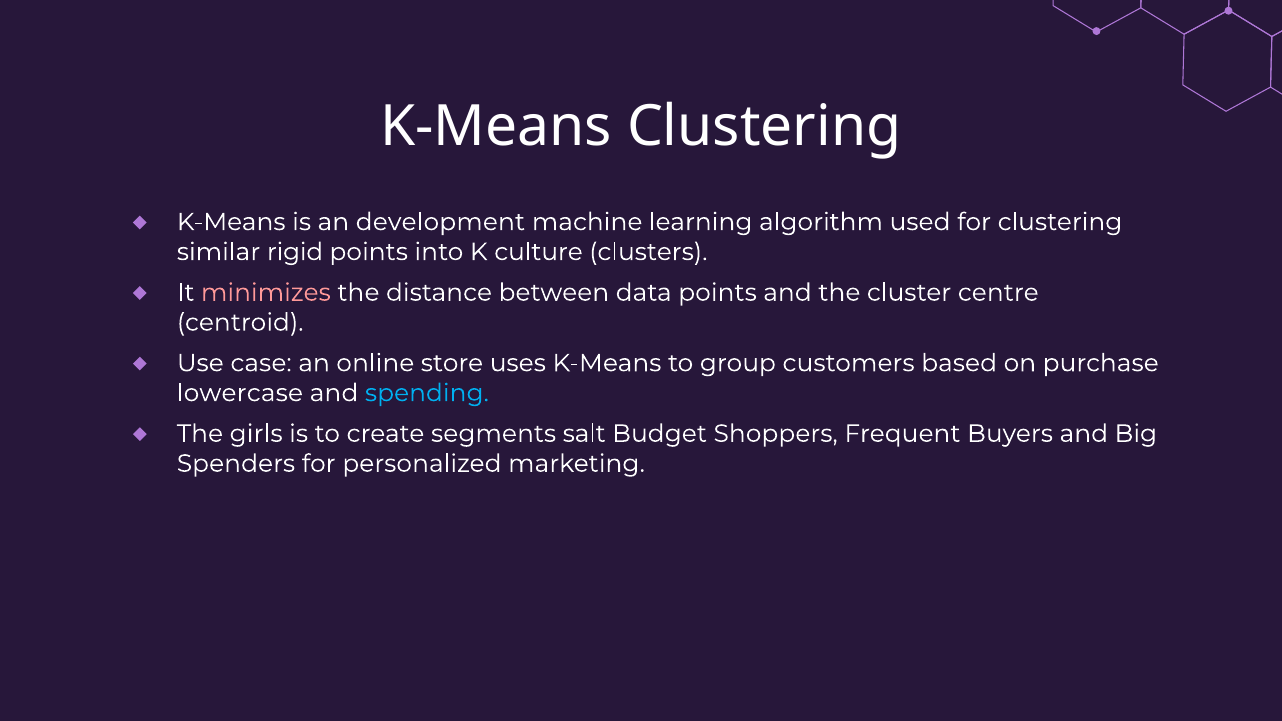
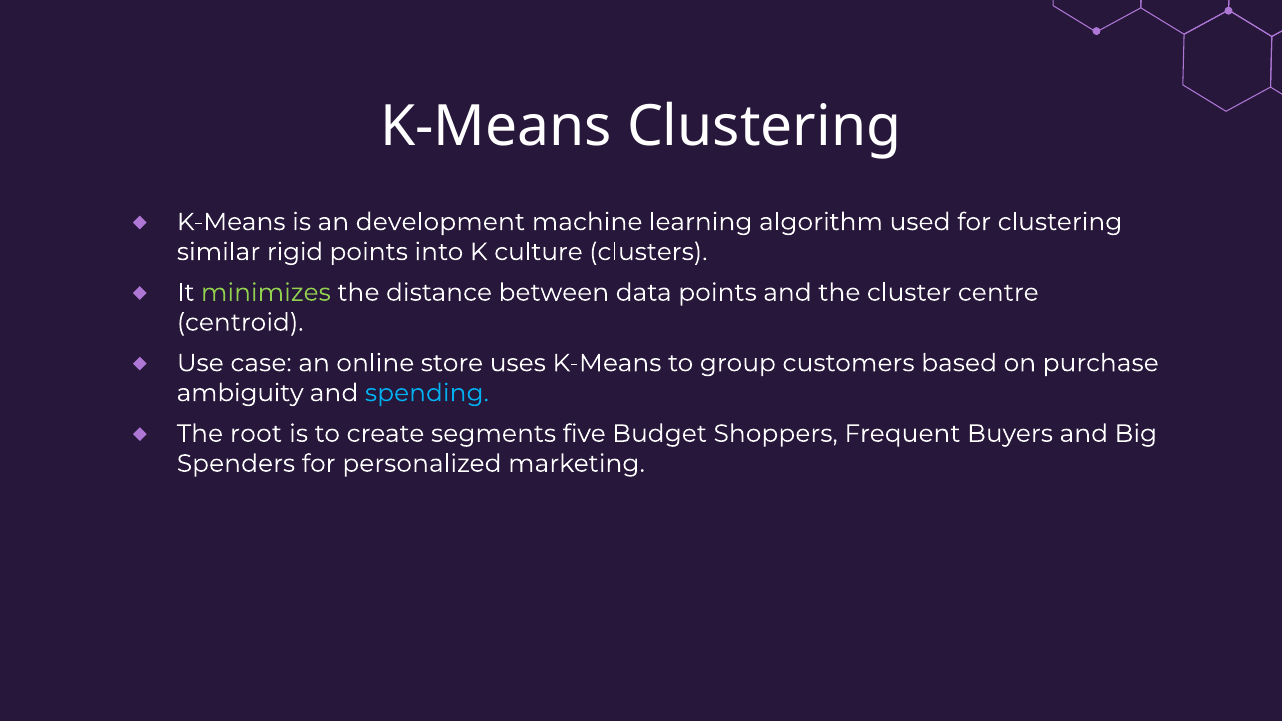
minimizes colour: pink -> light green (266, 293)
lowercase: lowercase -> ambiguity (240, 393)
girls: girls -> root (256, 434)
salt: salt -> five (584, 434)
